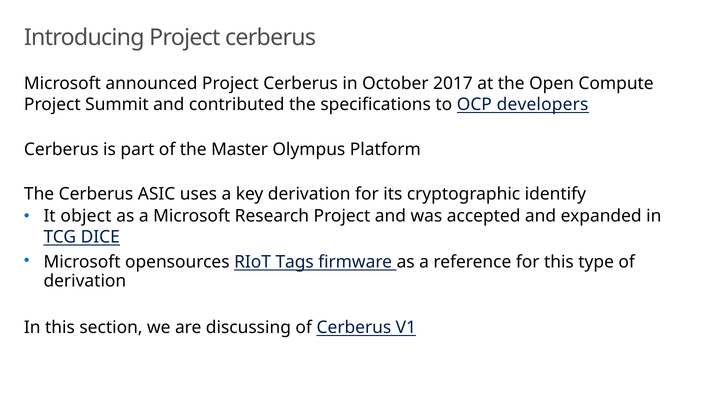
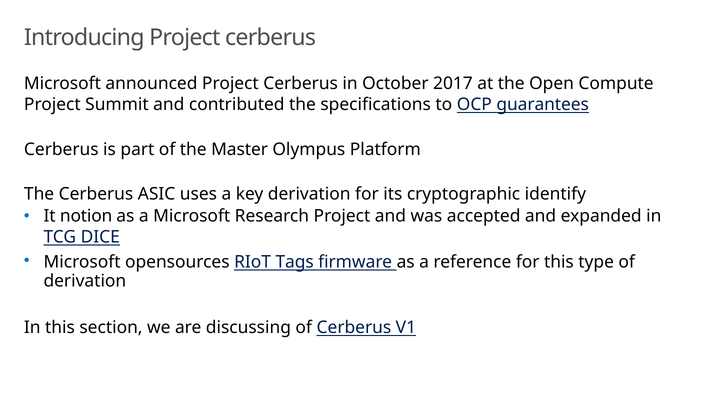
developers: developers -> guarantees (543, 104)
object: object -> notion (86, 216)
